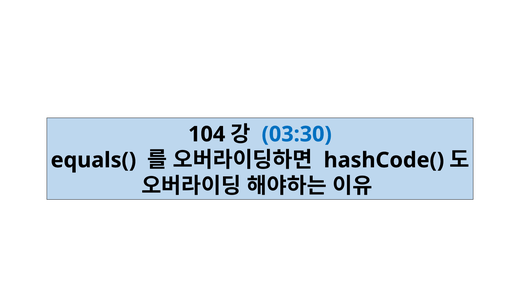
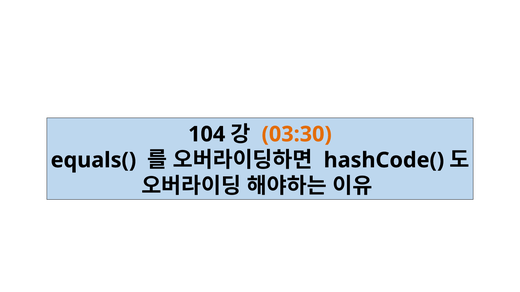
03:30 colour: blue -> orange (297, 134)
